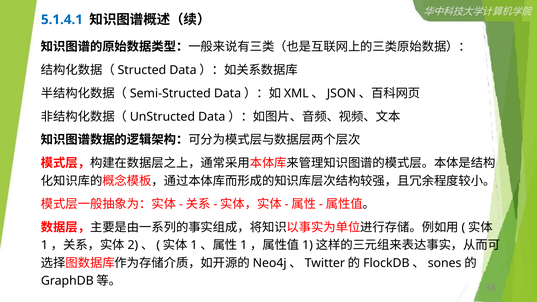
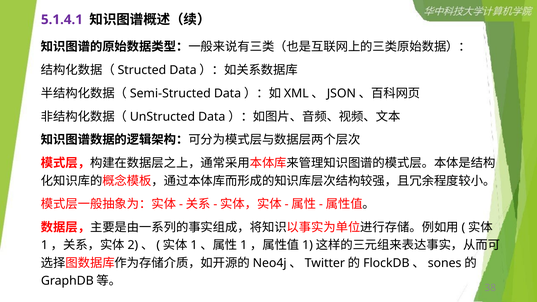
5.1.4.1 colour: blue -> purple (62, 20)
